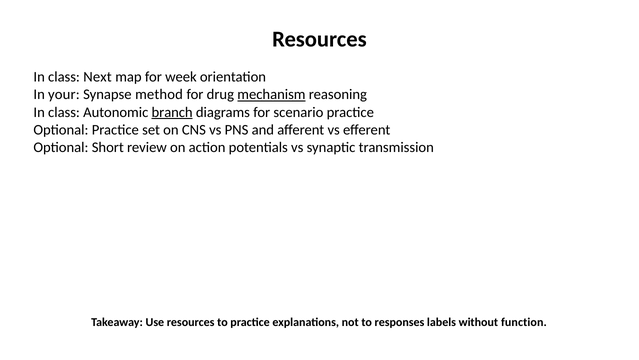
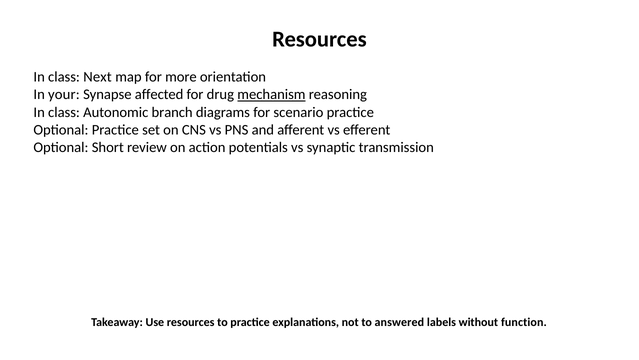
week: week -> more (181, 77)
method: method -> affected (159, 94)
branch underline: present -> none (172, 112)
responses: responses -> answered (399, 322)
